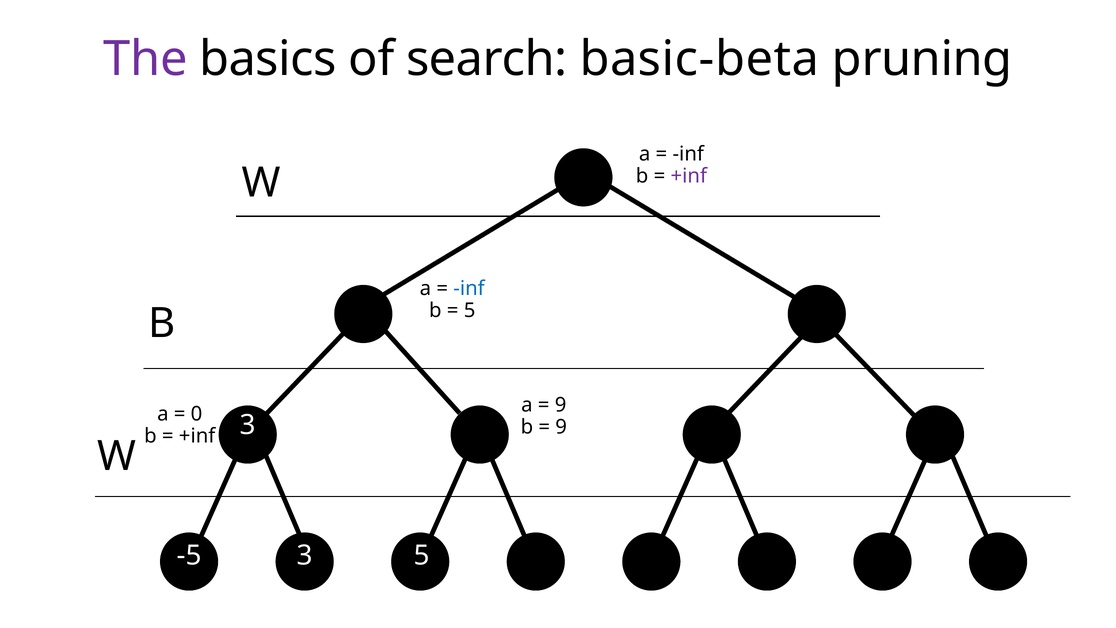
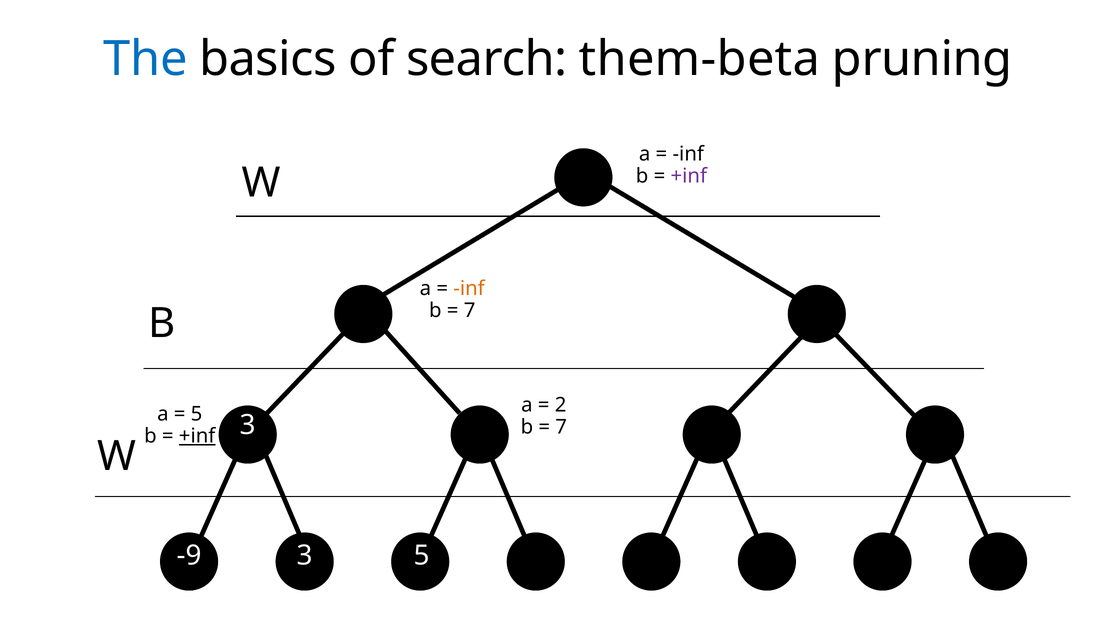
The colour: purple -> blue (146, 59)
basic-beta: basic-beta -> them-beta (699, 59)
inf colour: blue -> orange (469, 288)
5: 5 -> 7 (470, 310)
9: 9 -> 2 (561, 405)
0: 0 -> 5 (197, 414)
9: 9 -> 7 (561, 427)
+inf underline: none -> present (197, 436)
-5: -5 -> -9 (189, 555)
